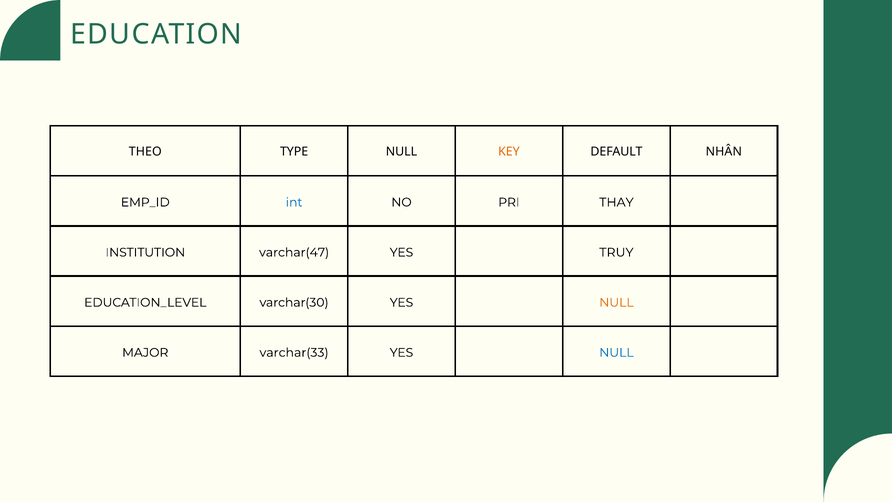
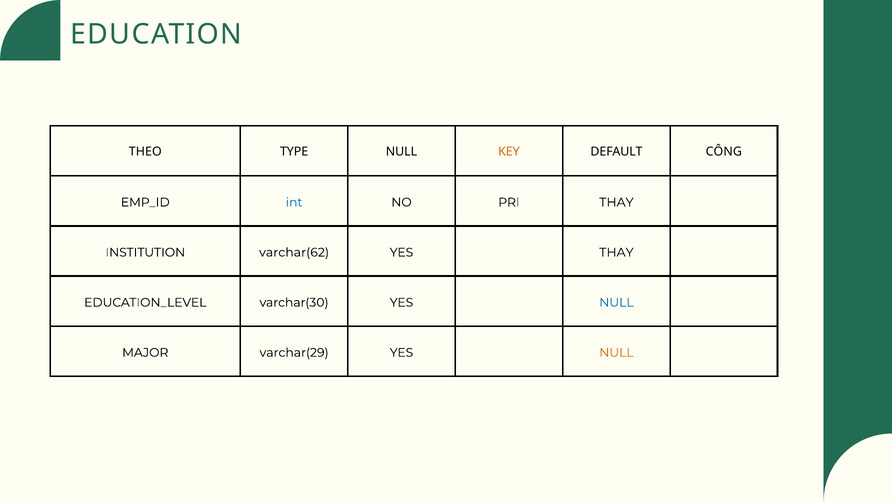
NHÂN: NHÂN -> CÔNG (724, 152)
varchar(47: varchar(47 -> varchar(62 (294, 252)
YES TRUY: TRUY -> THAY (616, 252)
NULL colour: orange -> blue (616, 302)
varchar(33: varchar(33 -> varchar(29 (294, 352)
NULL colour: blue -> orange (616, 352)
